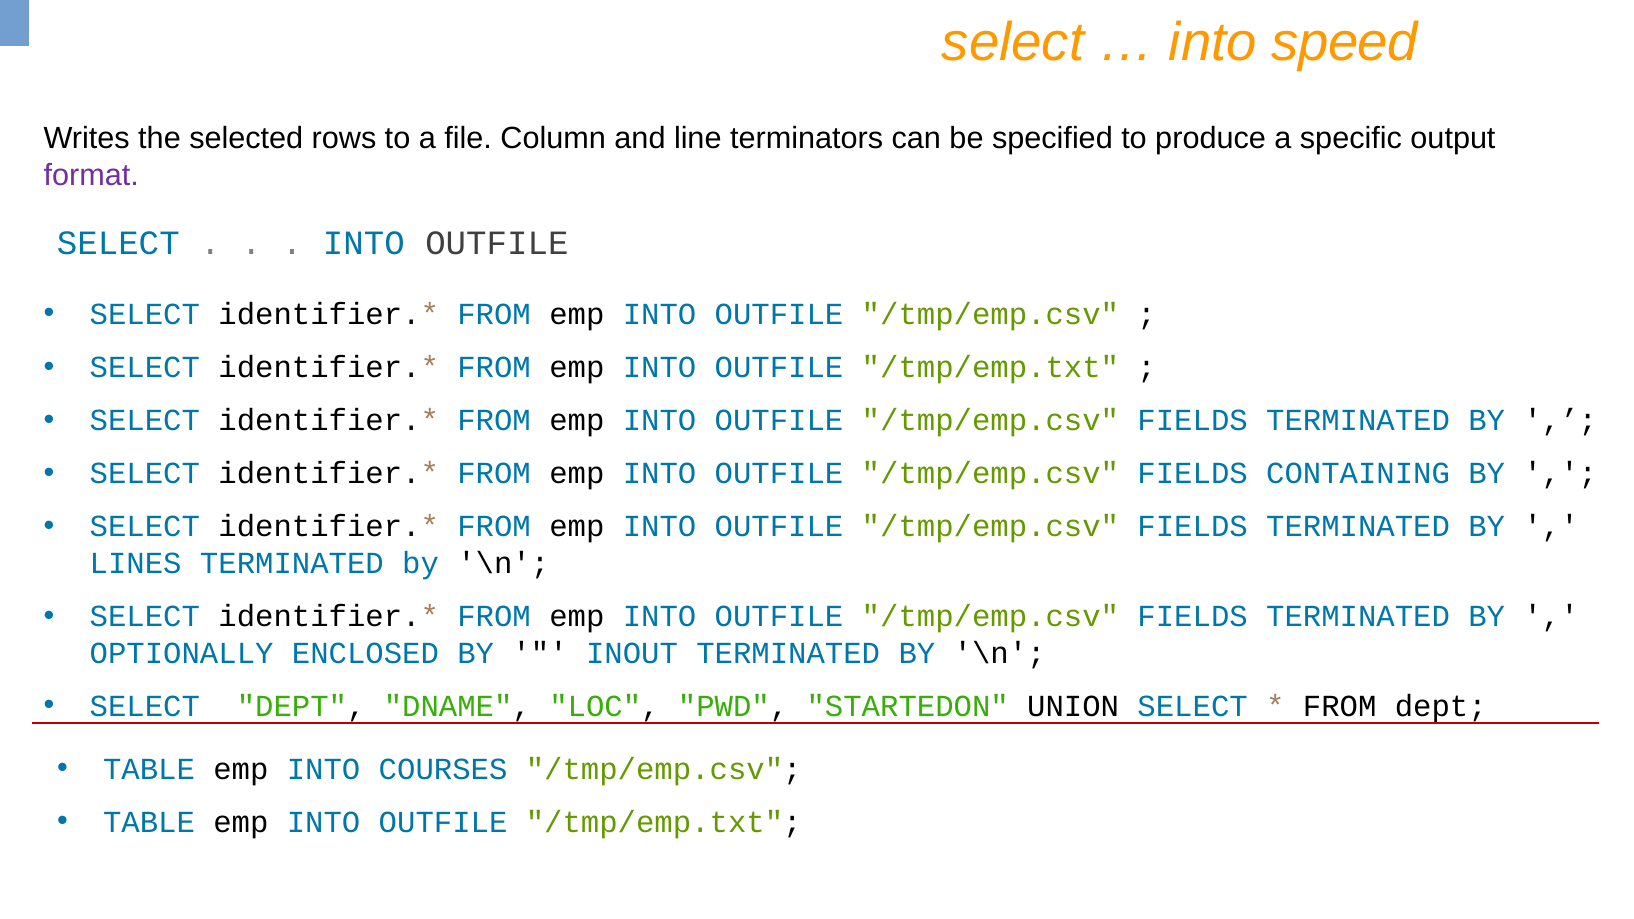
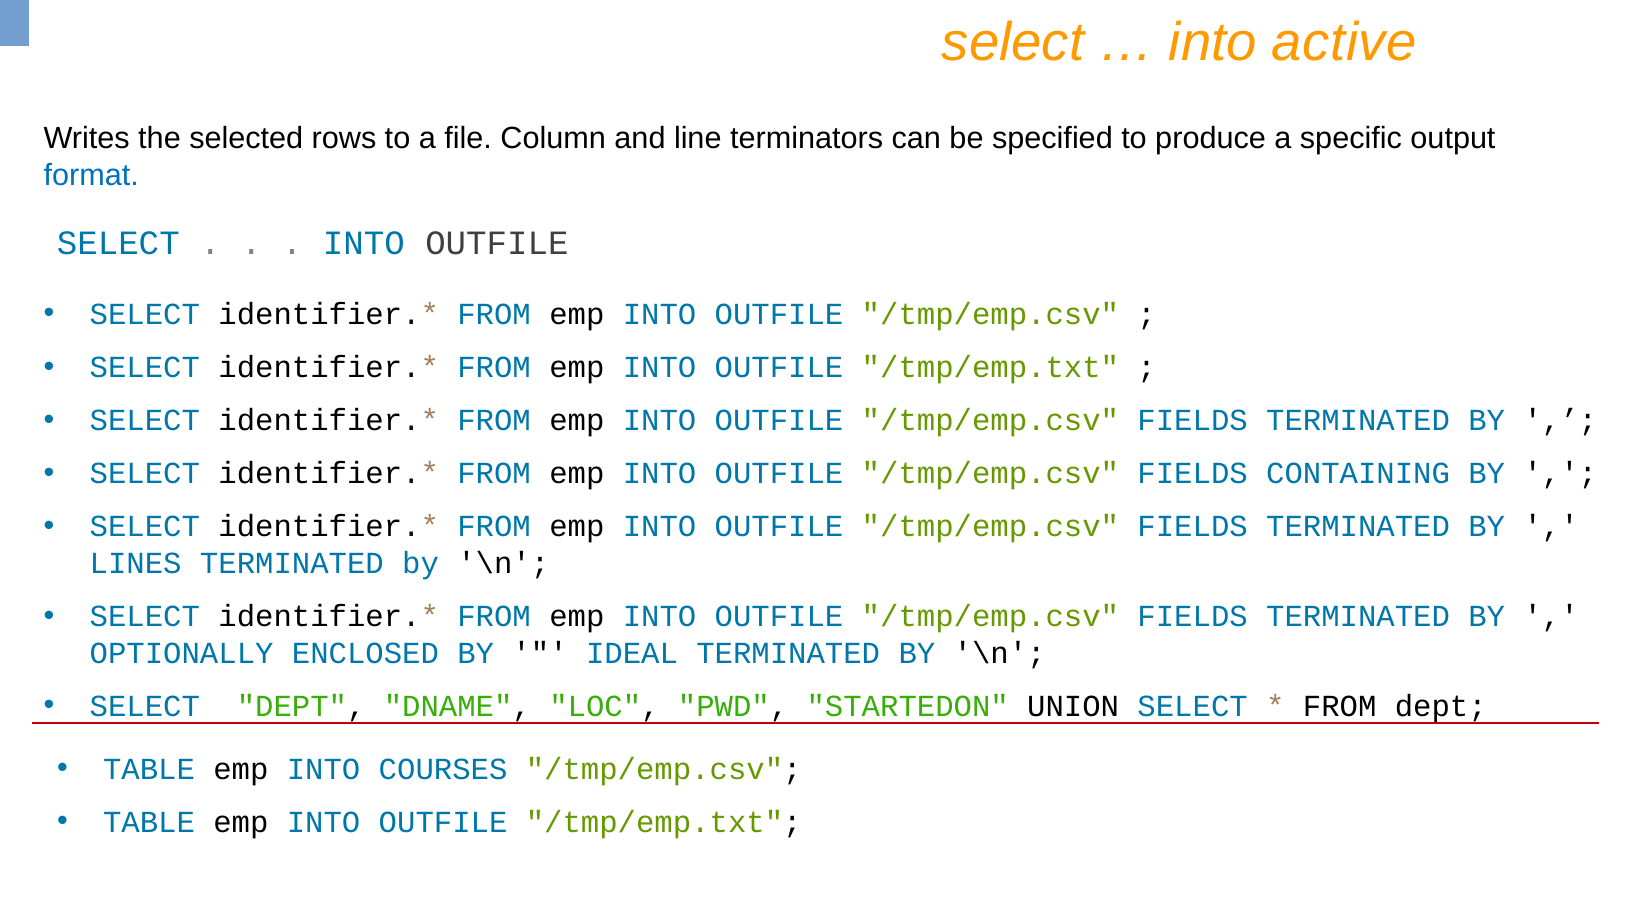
speed: speed -> active (1344, 43)
format colour: purple -> blue (91, 176)
INOUT: INOUT -> IDEAL (632, 653)
